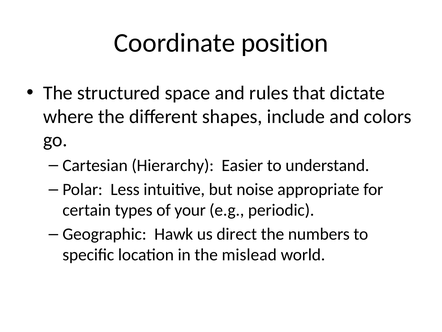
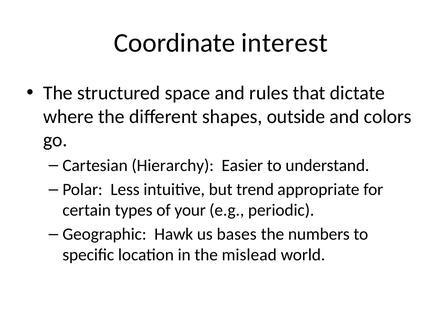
position: position -> interest (285, 43)
include: include -> outside (296, 116)
noise: noise -> trend (255, 189)
direct: direct -> bases (237, 234)
